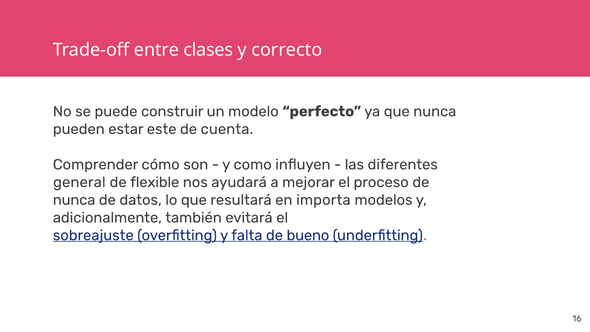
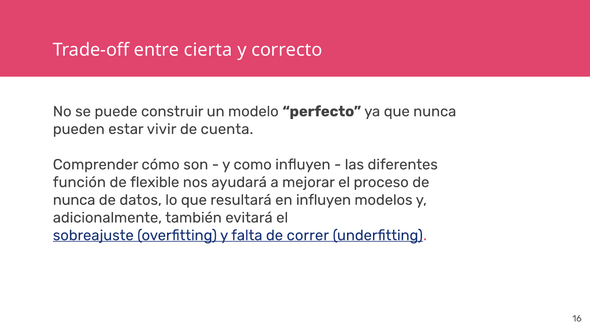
clases: clases -> cierta (208, 50)
este: este -> vivir (162, 129)
general: general -> función (79, 182)
en importa: importa -> influyen (324, 200)
bueno: bueno -> correr (308, 235)
